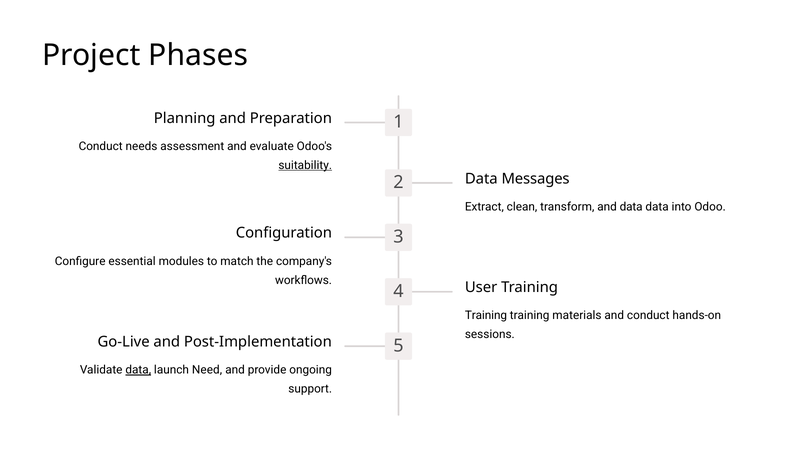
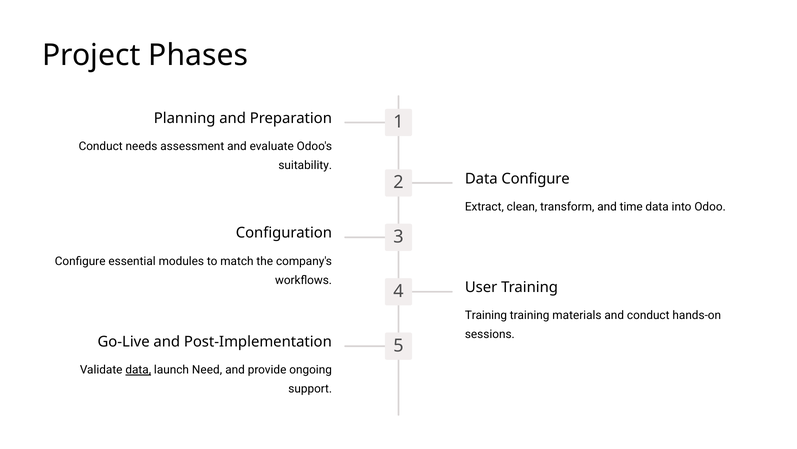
suitability underline: present -> none (305, 165)
Data Messages: Messages -> Configure (536, 178)
and data: data -> time (631, 206)
